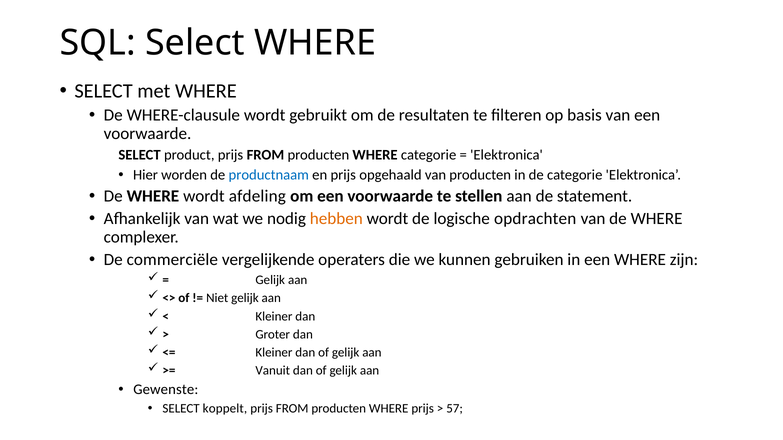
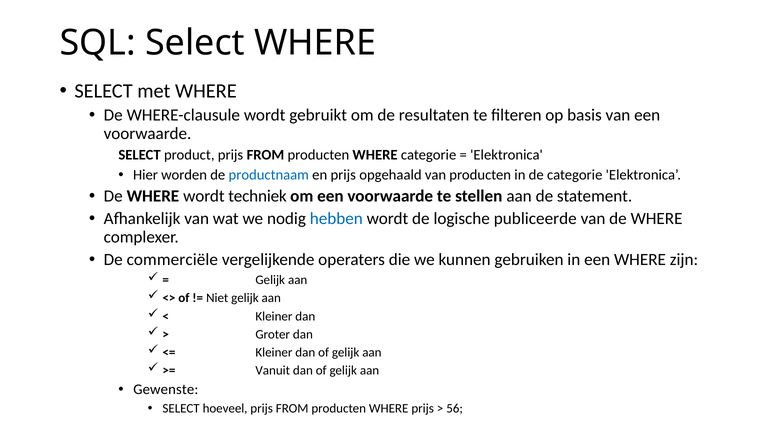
afdeling: afdeling -> techniek (258, 196)
hebben colour: orange -> blue (336, 219)
opdrachten: opdrachten -> publiceerde (535, 219)
koppelt: koppelt -> hoeveel (225, 409)
57: 57 -> 56 (455, 409)
